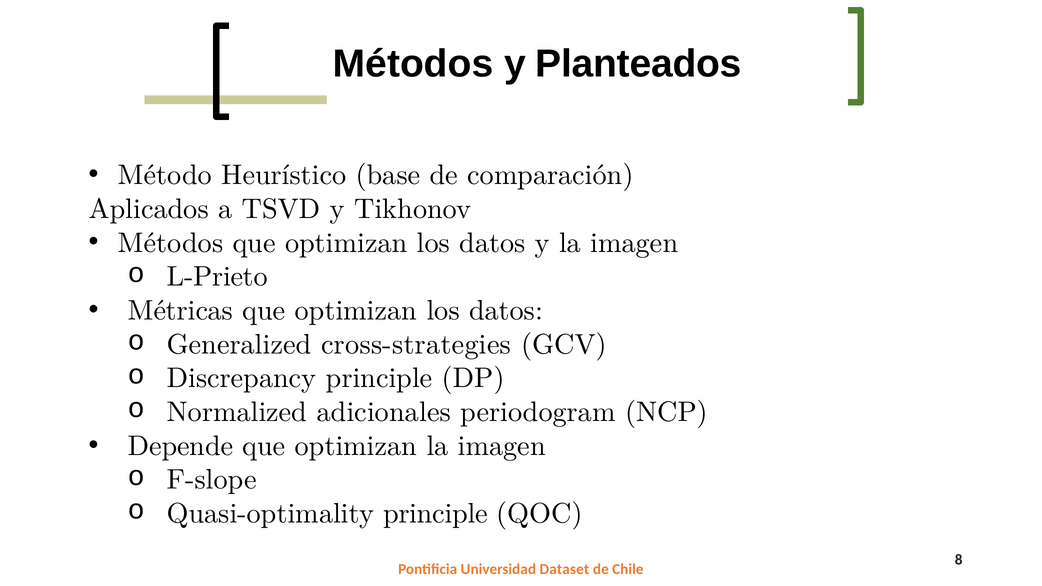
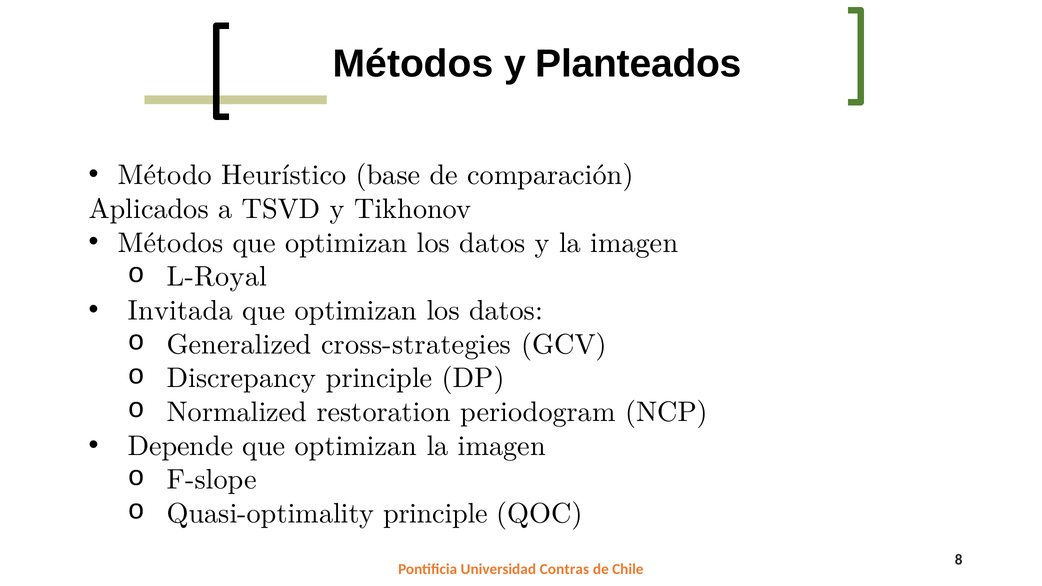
L-Prieto: L-Prieto -> L-Royal (217, 277)
Métricas: Métricas -> Invitada (180, 310)
adicionales: adicionales -> restoration (384, 412)
Dataset: Dataset -> Contras (564, 569)
